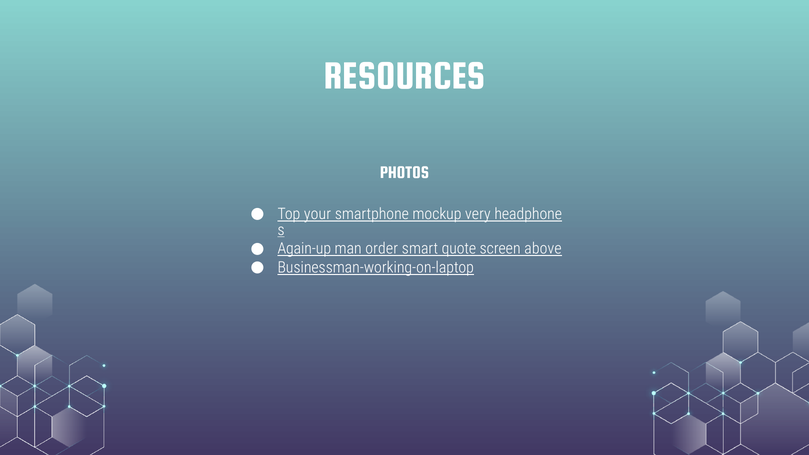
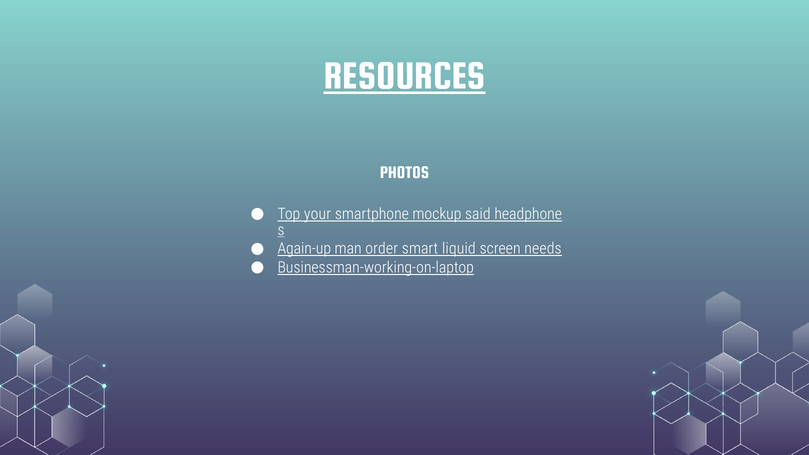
RESOURCES underline: none -> present (405, 75)
very: very -> said (478, 214)
quote: quote -> liquid (459, 249)
above: above -> needs (543, 249)
